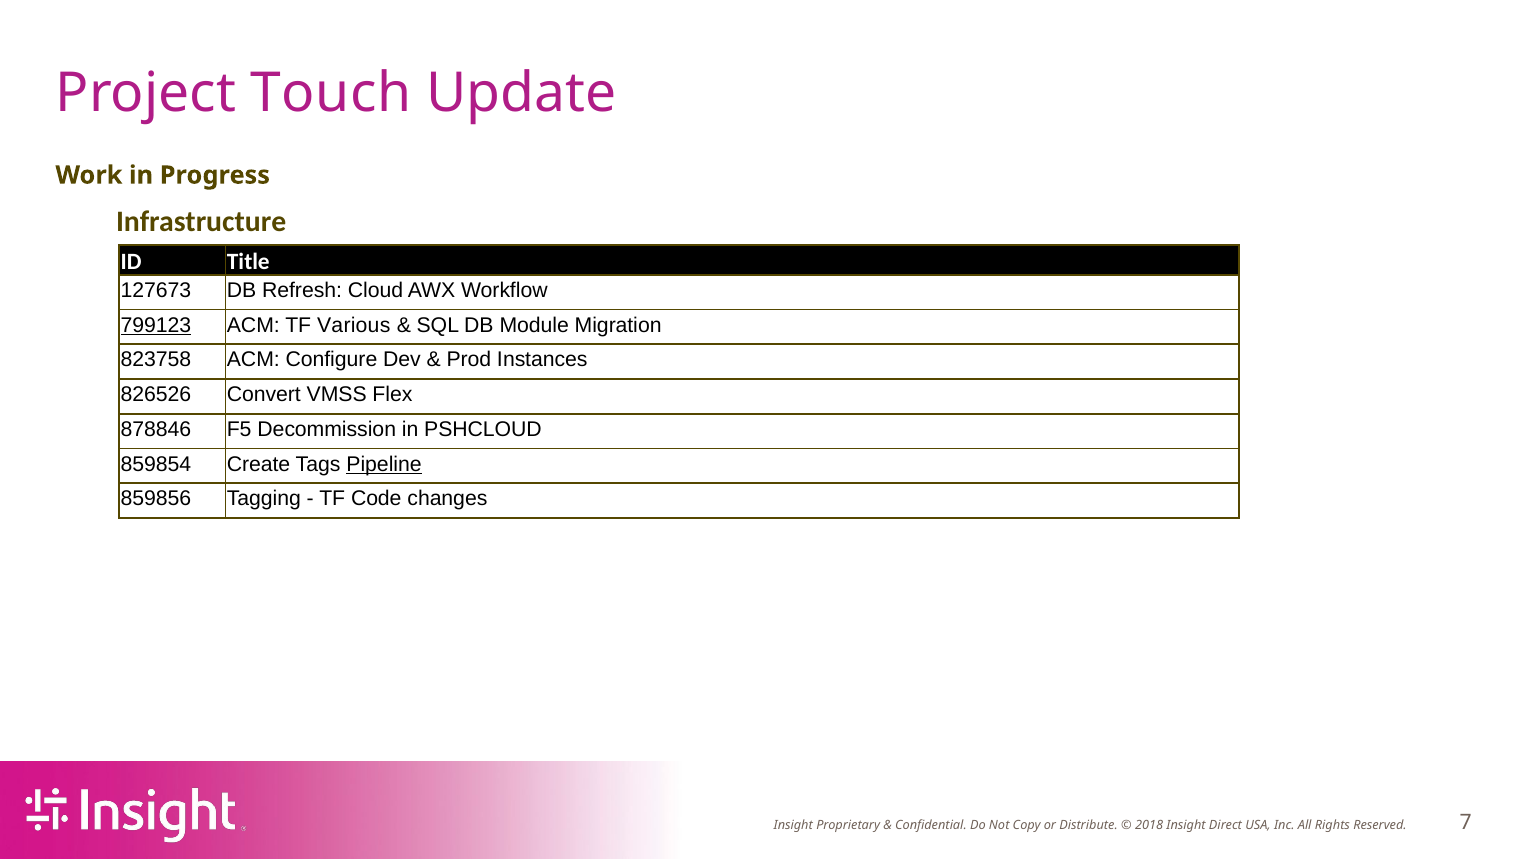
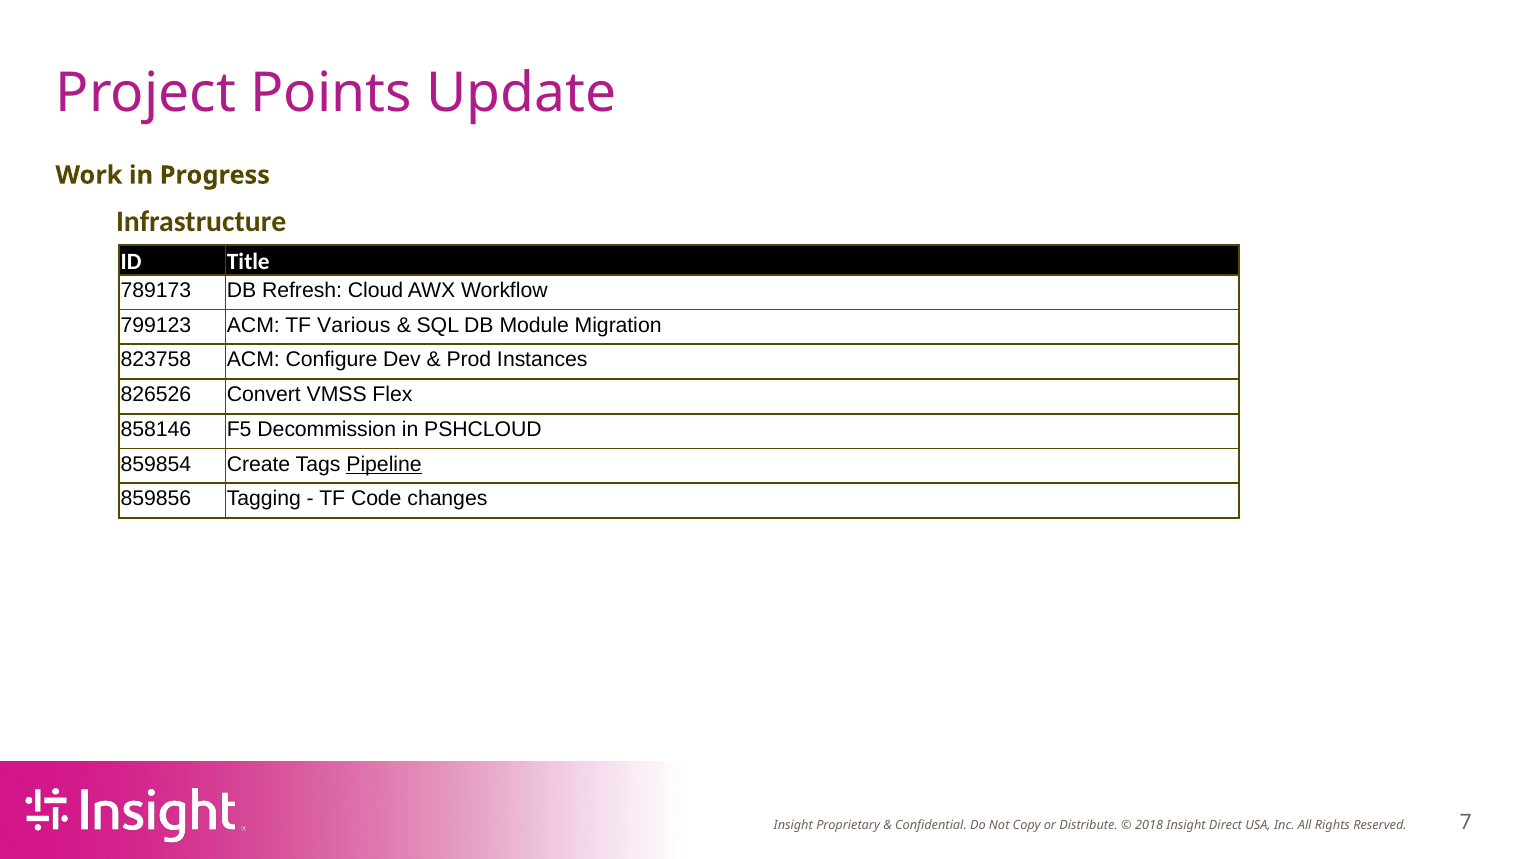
Touch: Touch -> Points (331, 93)
127673: 127673 -> 789173 (156, 290)
799123 underline: present -> none (156, 325)
878846: 878846 -> 858146 (156, 430)
